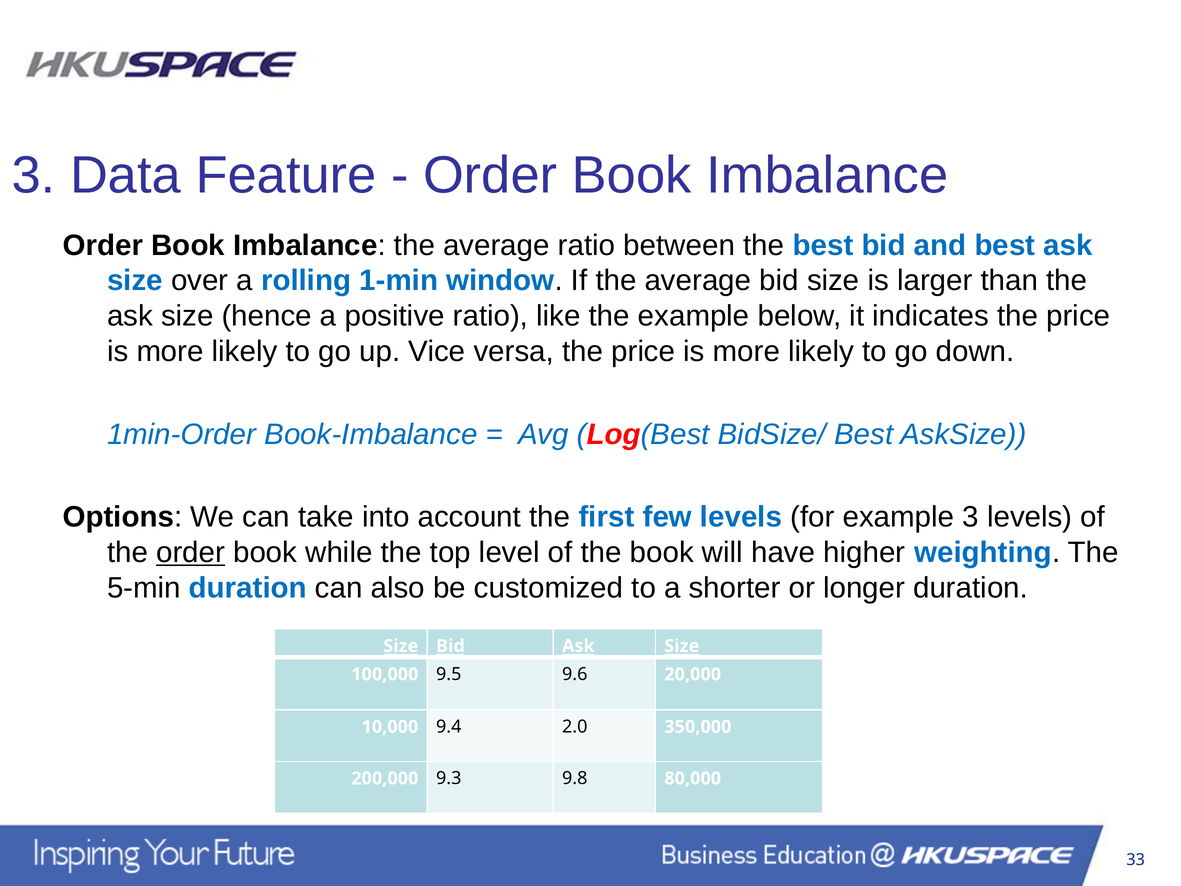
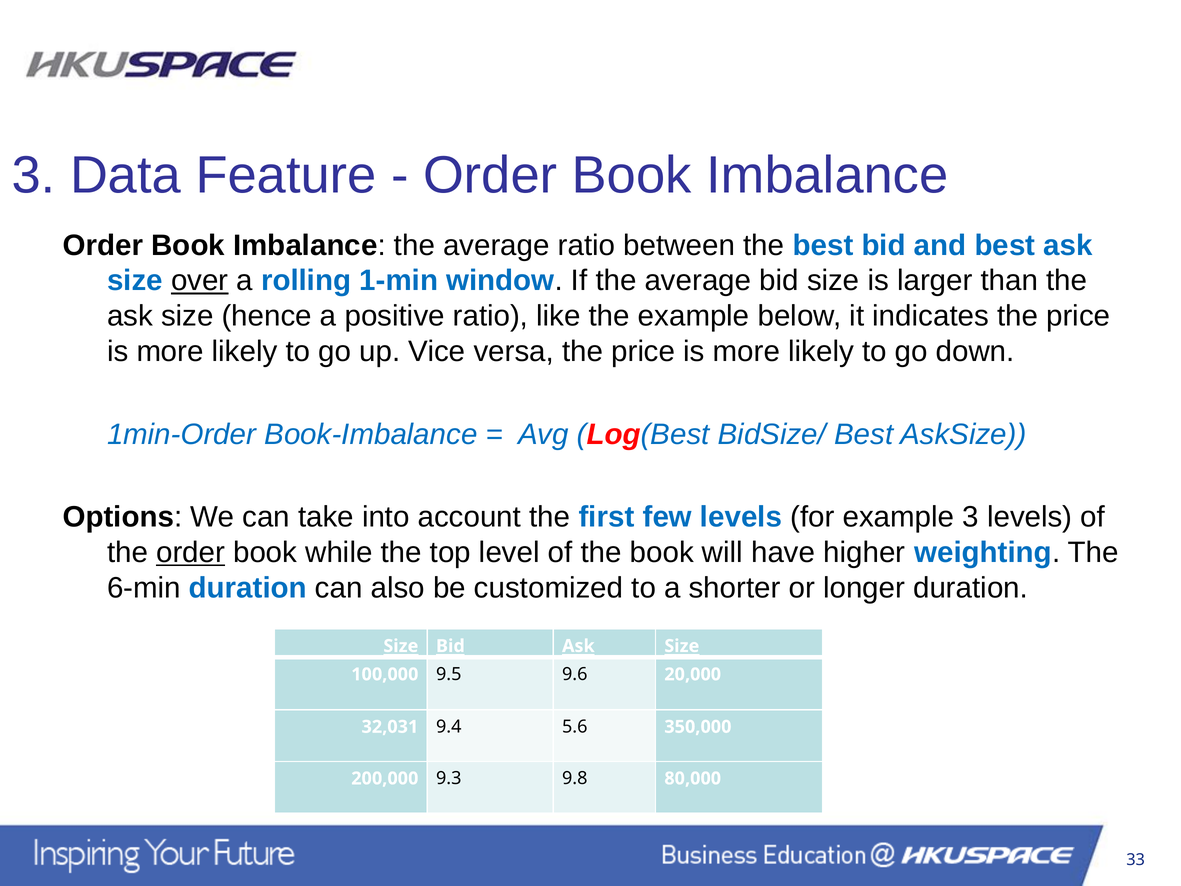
over underline: none -> present (200, 281)
5-min: 5-min -> 6-min (144, 588)
10,000: 10,000 -> 32,031 (390, 727)
2.0: 2.0 -> 5.6 (575, 727)
